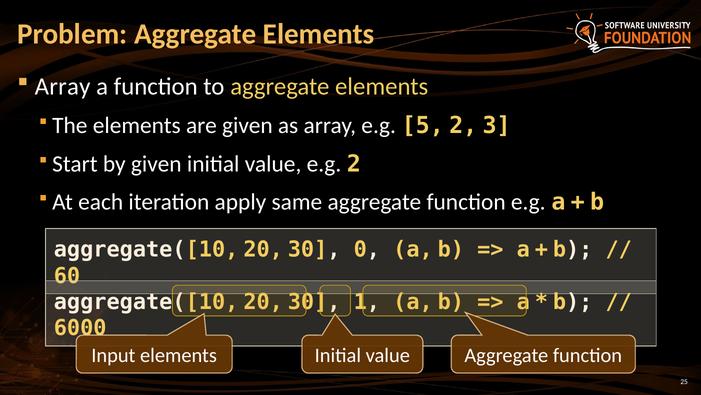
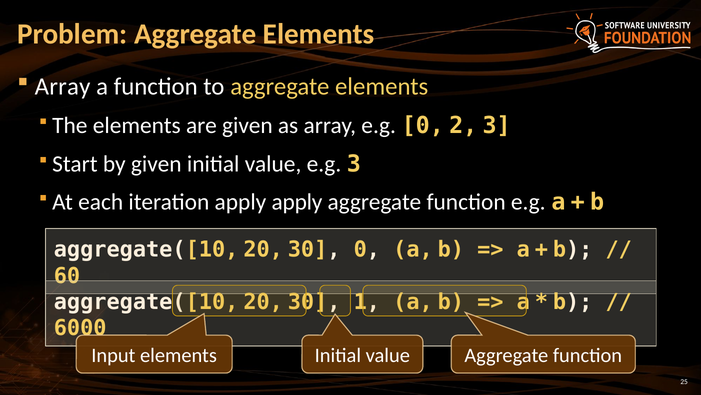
e.g 5: 5 -> 0 (423, 125)
e.g 2: 2 -> 3 (354, 164)
apply same: same -> apply (297, 202)
